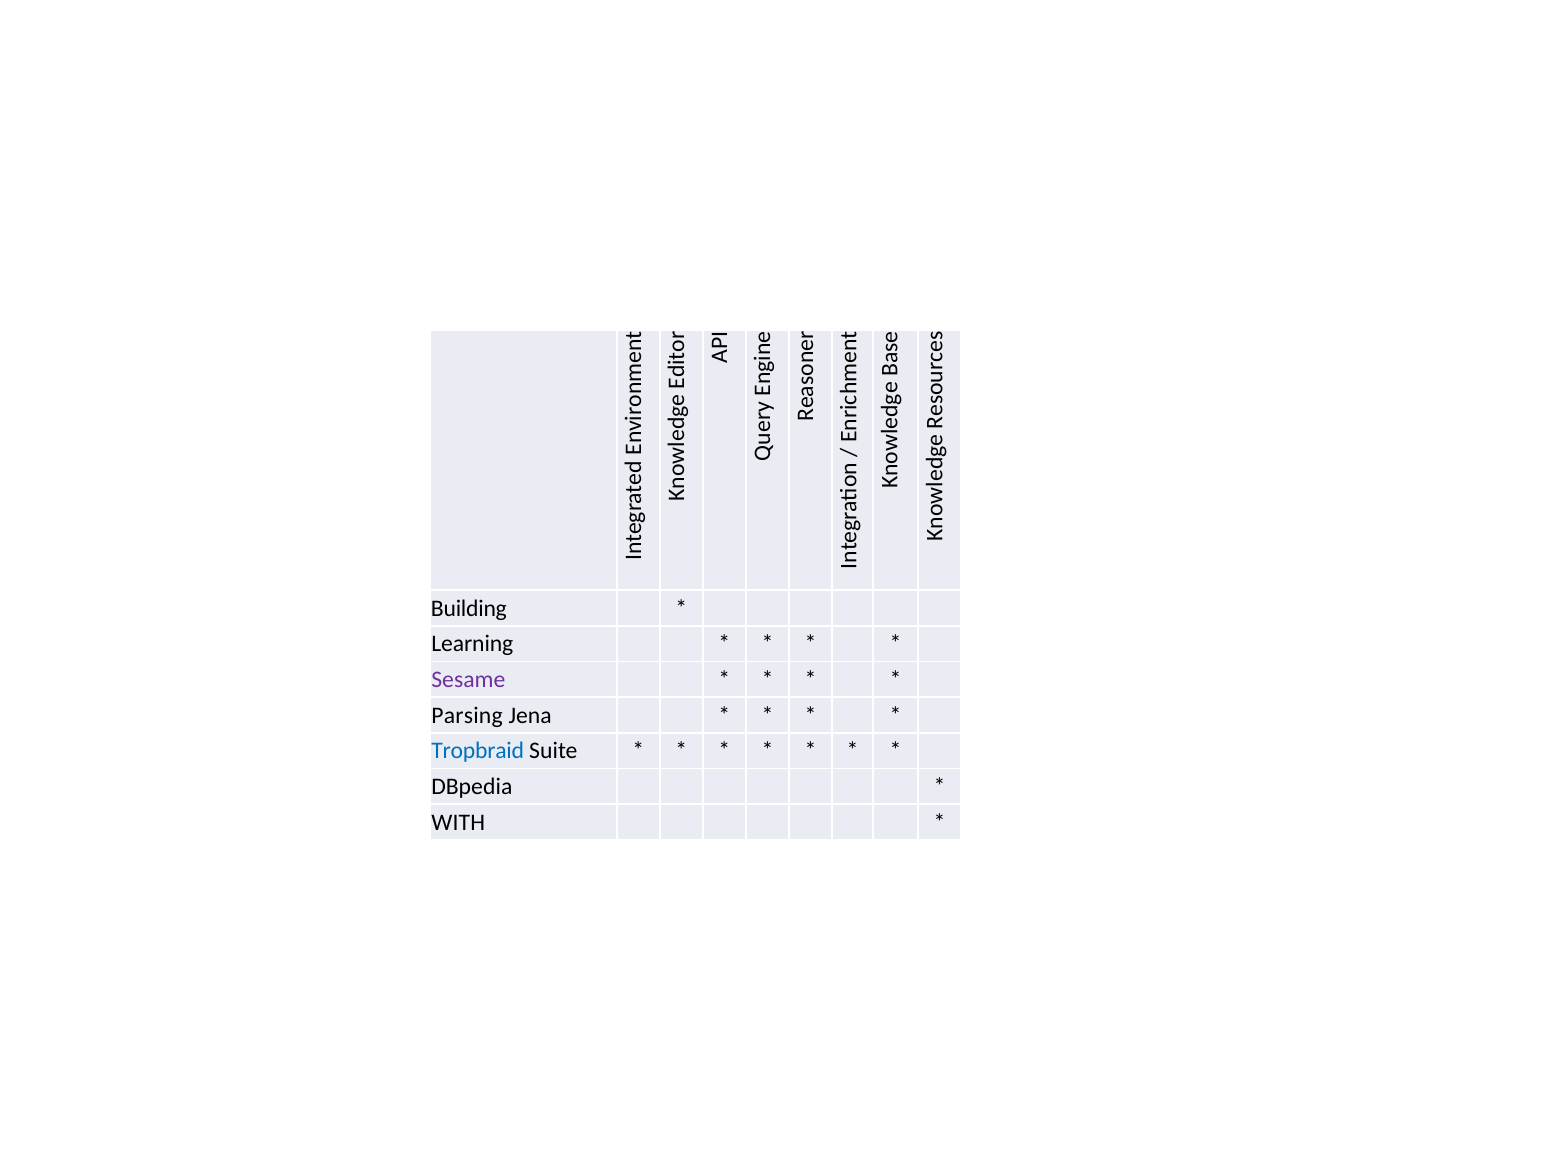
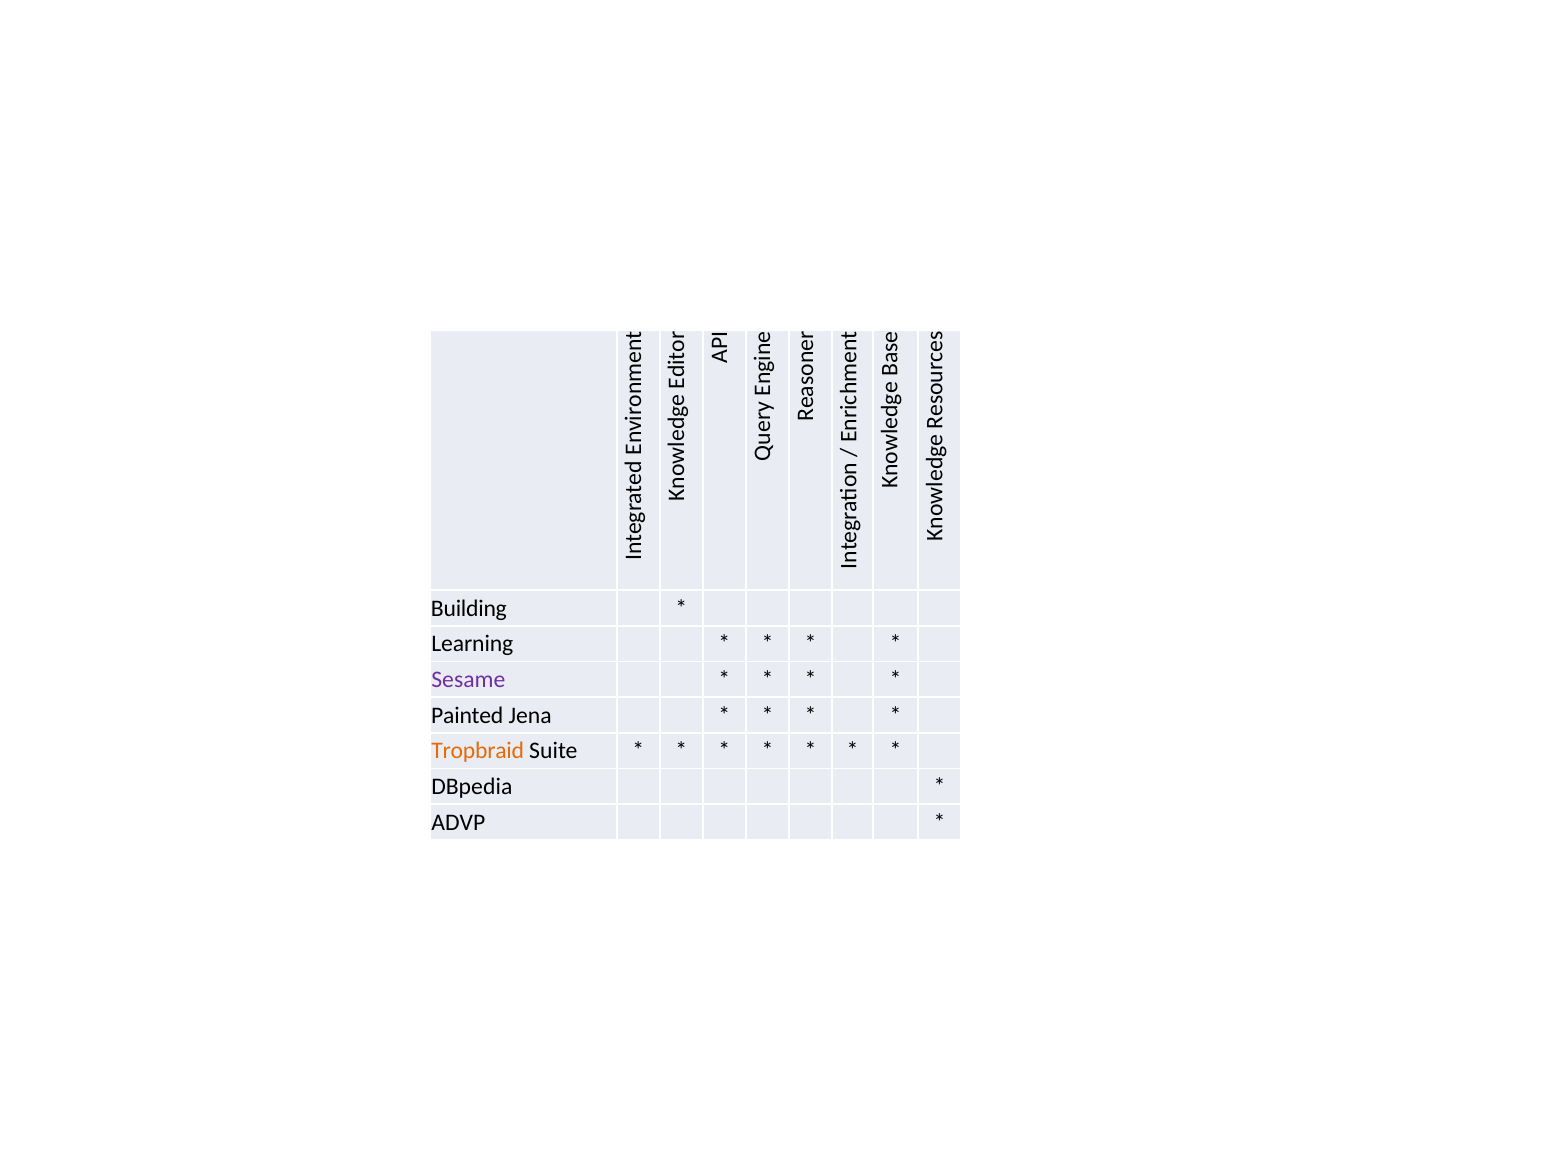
Parsing: Parsing -> Painted (467, 715)
Tropbraid colour: blue -> orange (478, 751)
WITH: WITH -> ADVP (458, 822)
